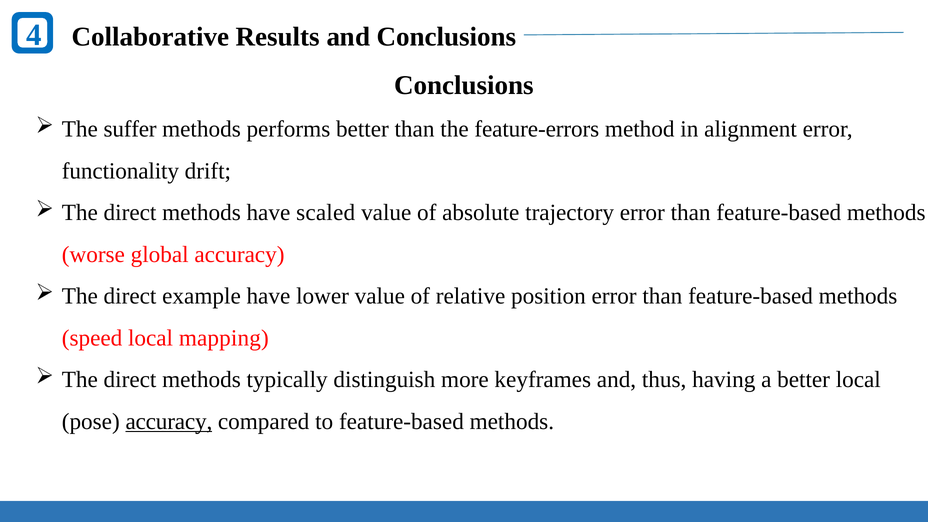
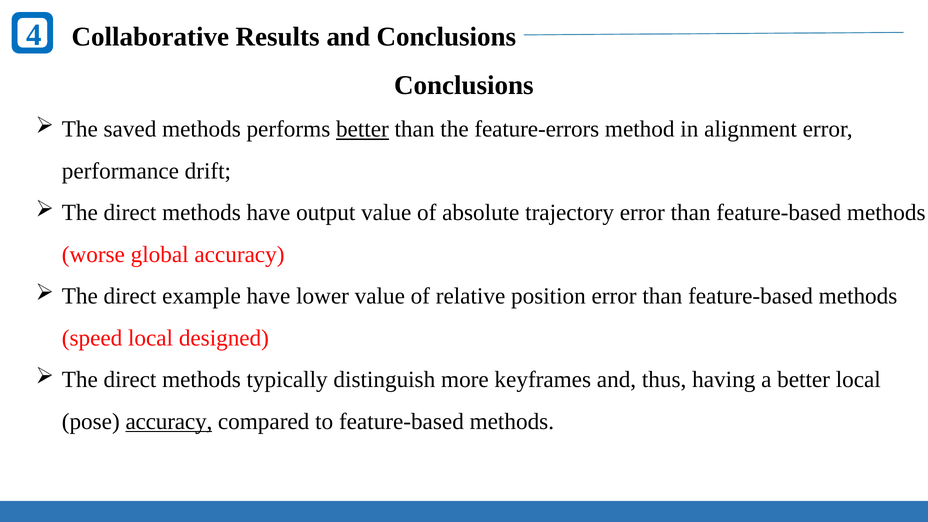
suffer: suffer -> saved (130, 129)
better underline: none -> present (362, 129)
functionality: functionality -> performance (120, 171)
scaled: scaled -> output (326, 213)
mapping: mapping -> designed (224, 338)
